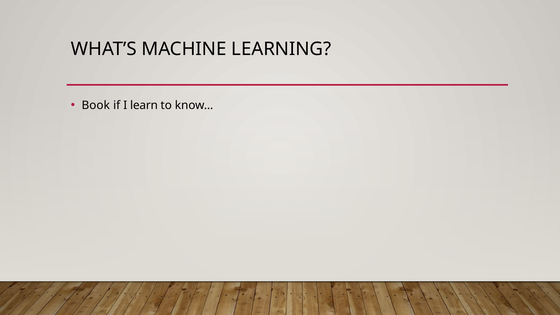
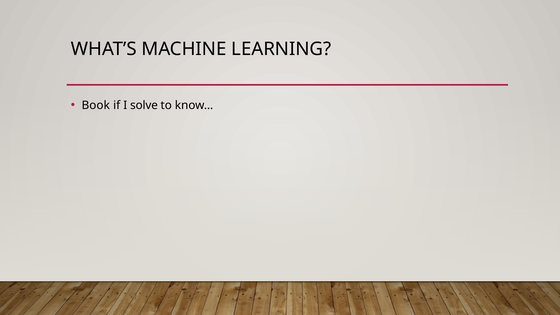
learn: learn -> solve (144, 105)
